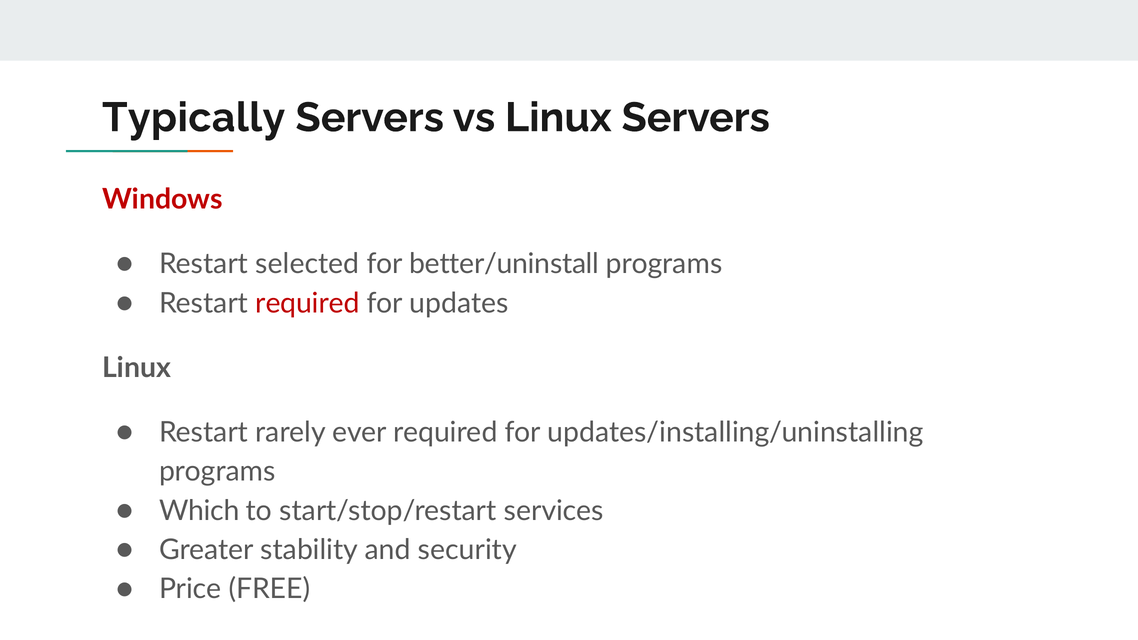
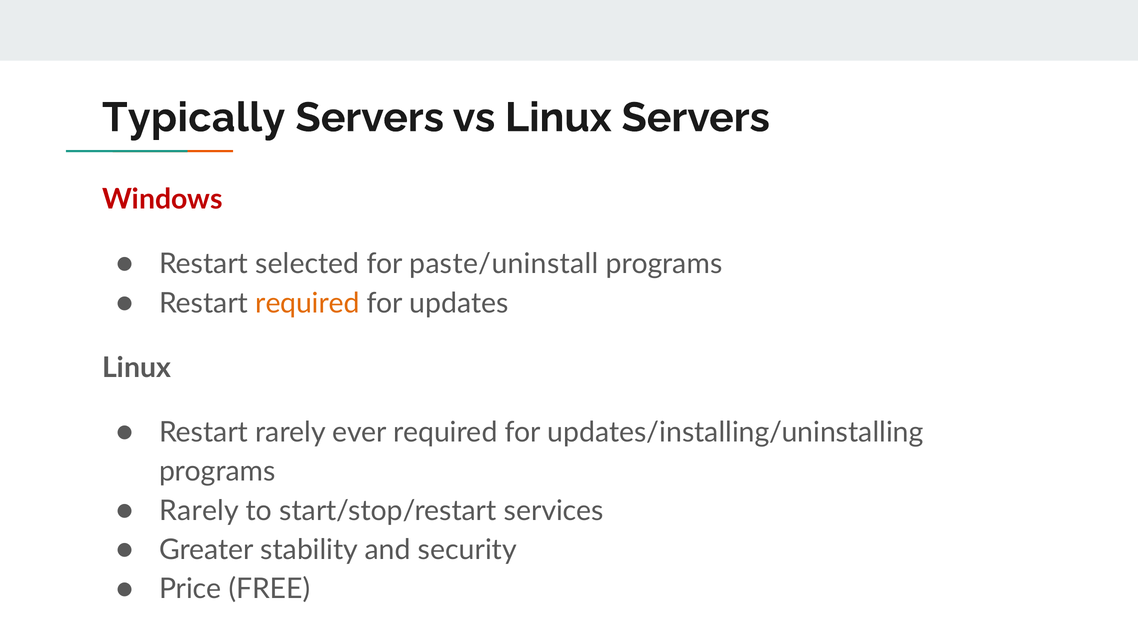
better/uninstall: better/uninstall -> paste/uninstall (504, 264)
required colour: red -> orange (307, 303)
Which: Which -> Rarely (199, 511)
